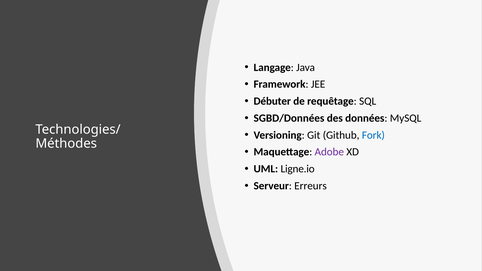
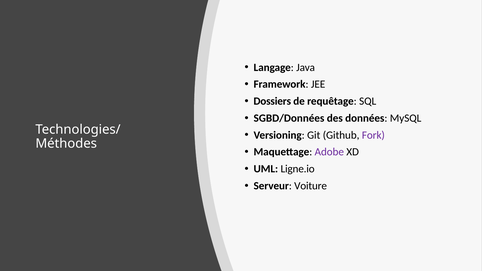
Débuter: Débuter -> Dossiers (272, 101)
Fork colour: blue -> purple (373, 135)
Erreurs: Erreurs -> Voiture (311, 186)
